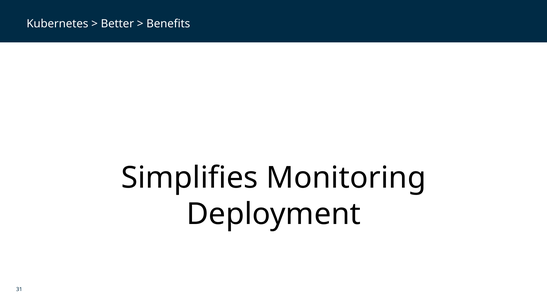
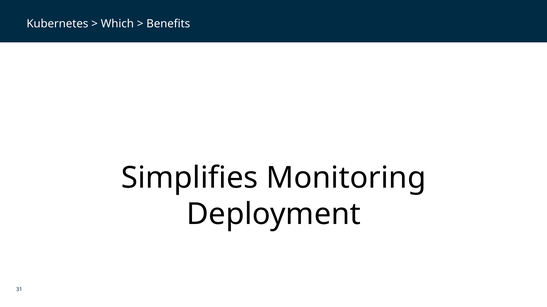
Better: Better -> Which (117, 24)
